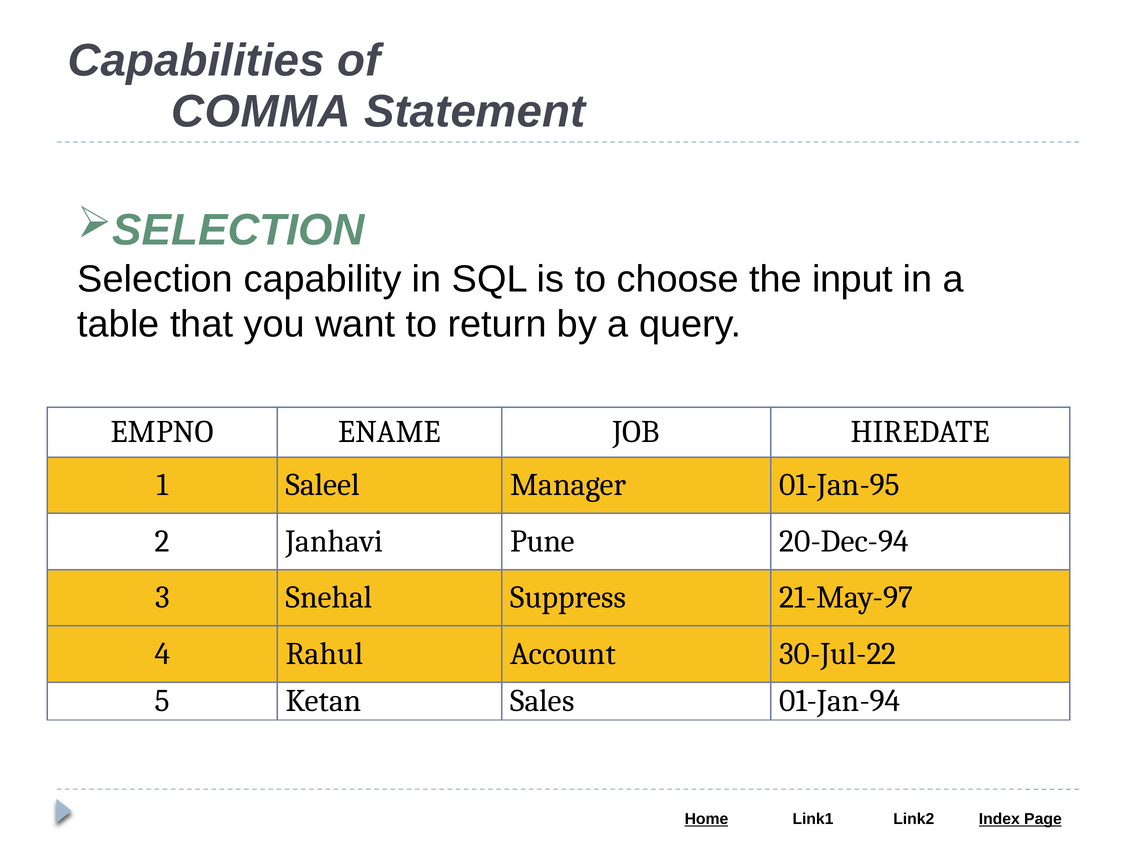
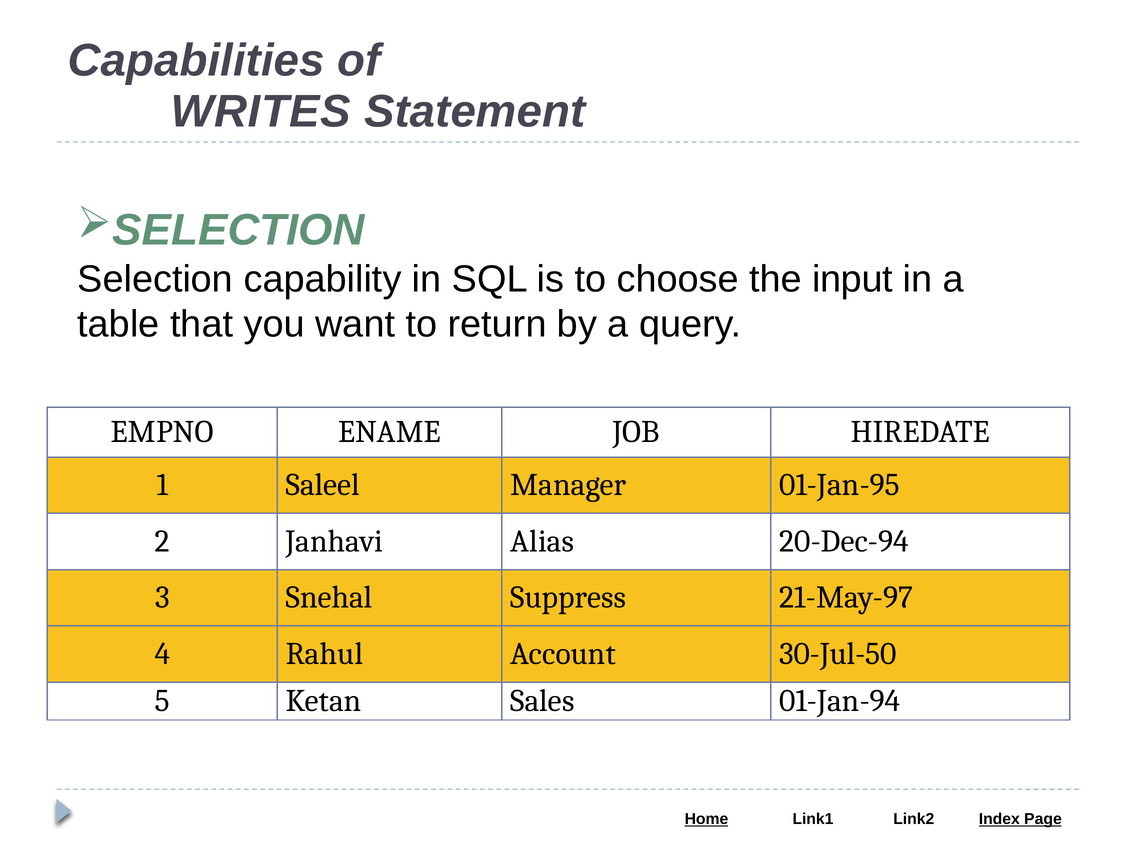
COMMA: COMMA -> WRITES (261, 112)
Pune: Pune -> Alias (542, 541)
30-Jul-22: 30-Jul-22 -> 30-Jul-50 (838, 654)
